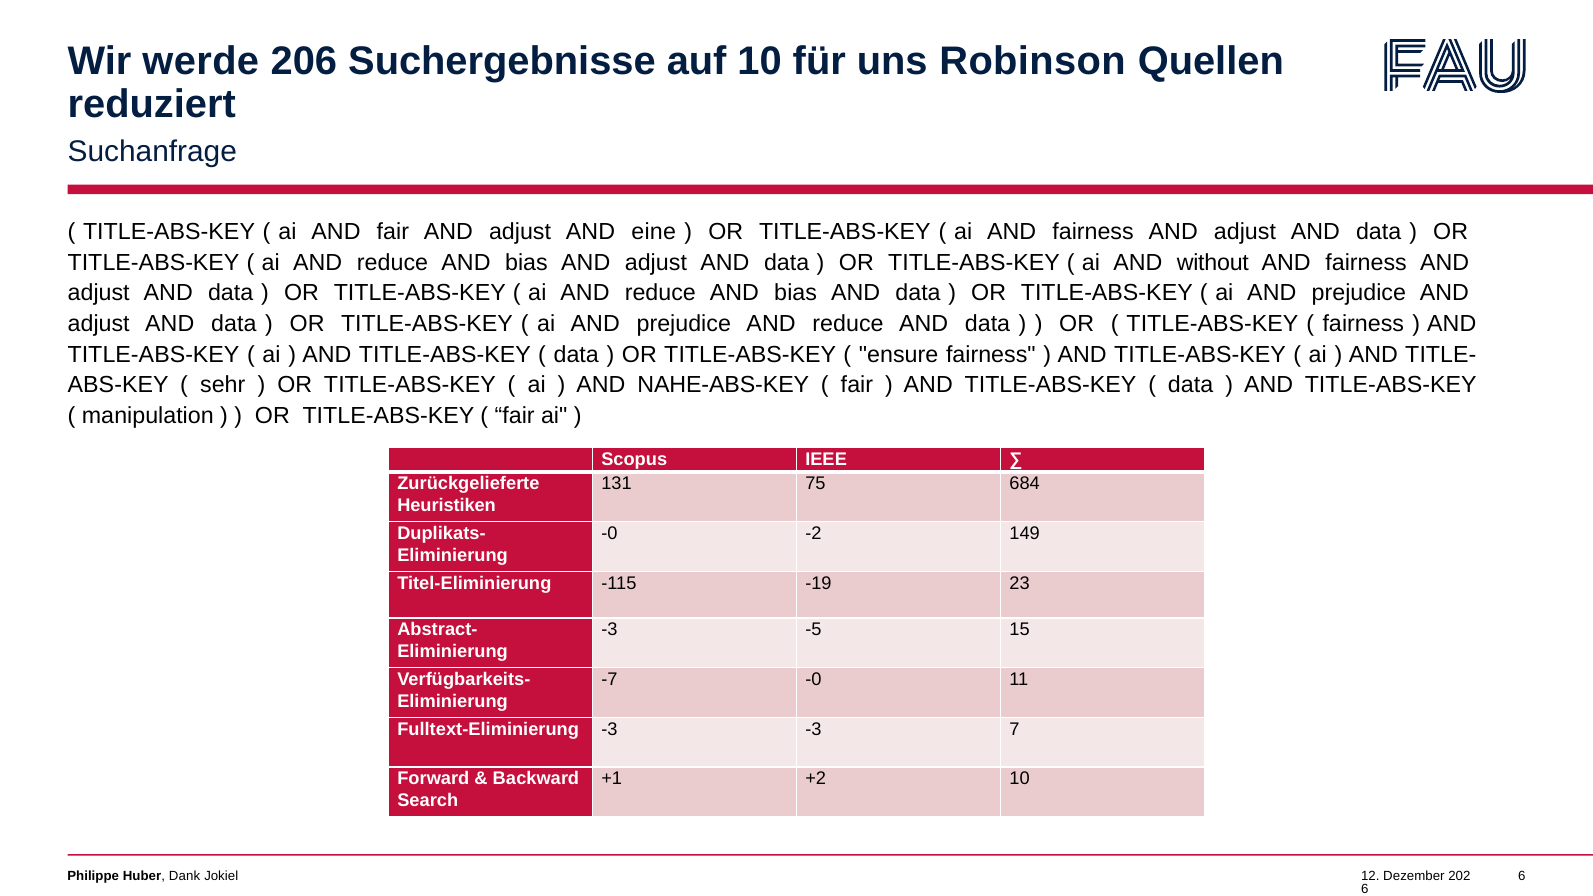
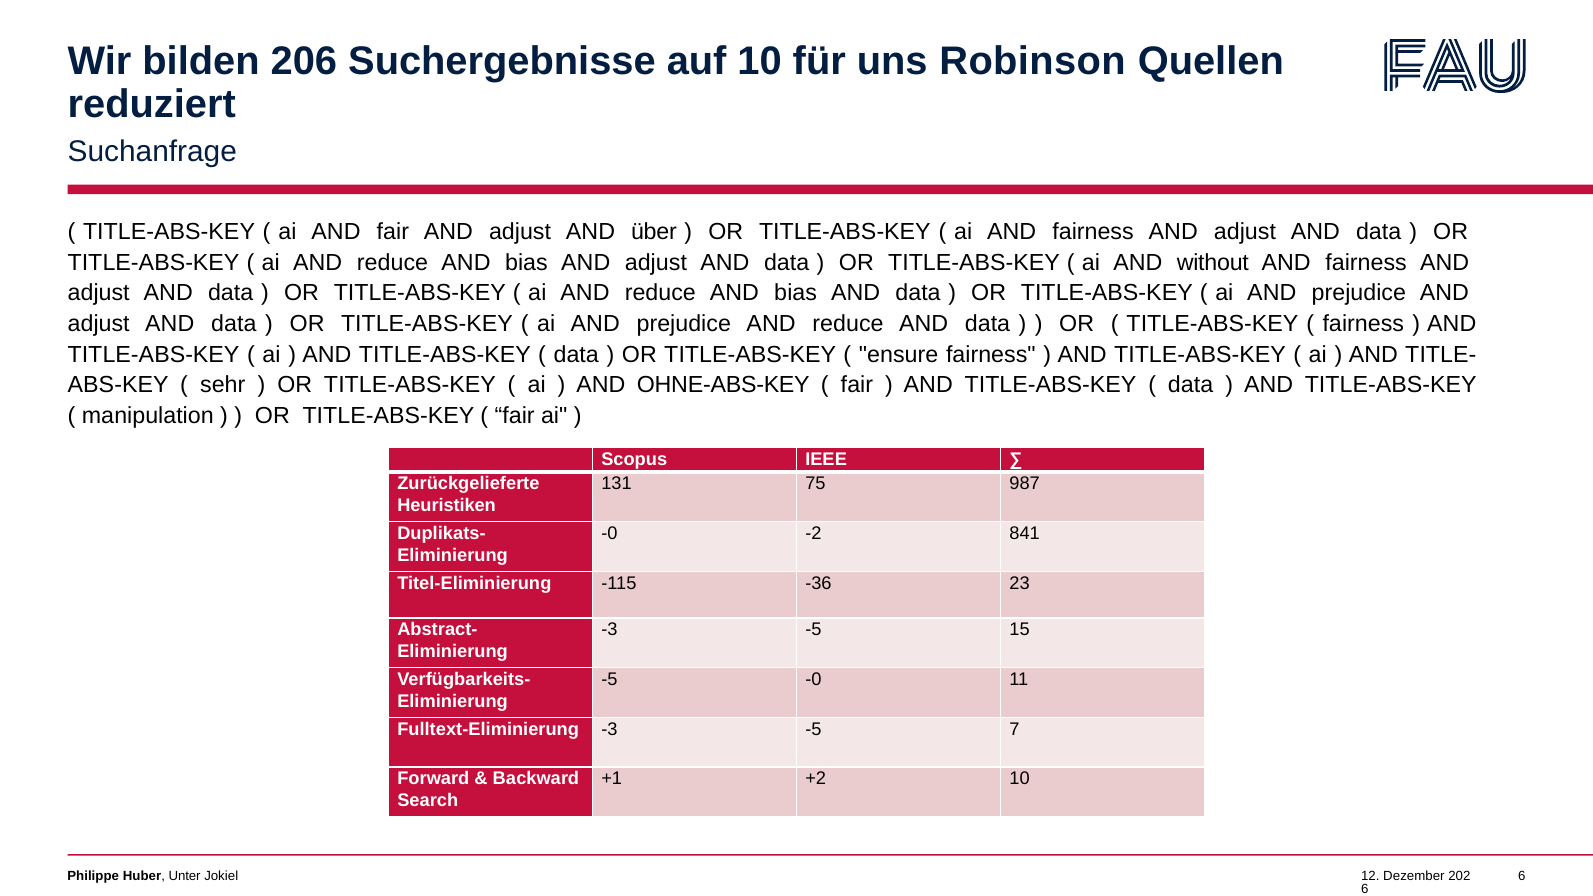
werde: werde -> bilden (201, 61)
eine: eine -> über (654, 232)
NAHE-ABS-KEY: NAHE-ABS-KEY -> OHNE-ABS-KEY (723, 385)
684: 684 -> 987 (1025, 484)
149: 149 -> 841 (1025, 533)
-19: -19 -> -36 (818, 583)
-7: -7 -> -5 (609, 680)
Fulltext-Eliminierung -3 -3: -3 -> -5 (813, 729)
Dank: Dank -> Unter (185, 876)
